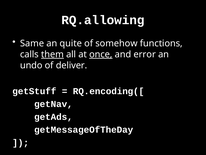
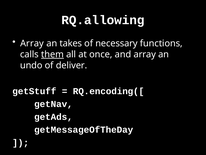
Same: Same -> Array (32, 43)
quite: quite -> takes (71, 43)
somehow: somehow -> necessary (117, 43)
once underline: present -> none (101, 54)
and error: error -> array (145, 54)
